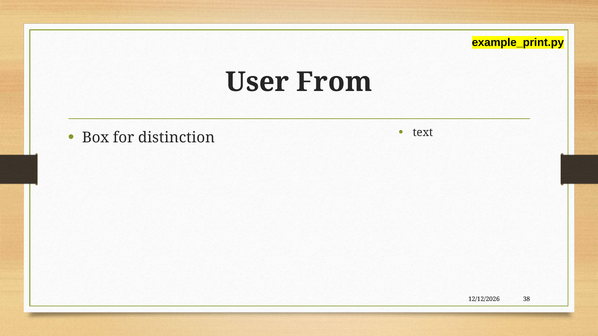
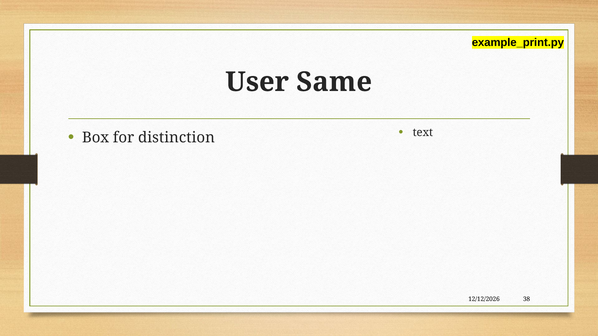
From: From -> Same (334, 82)
